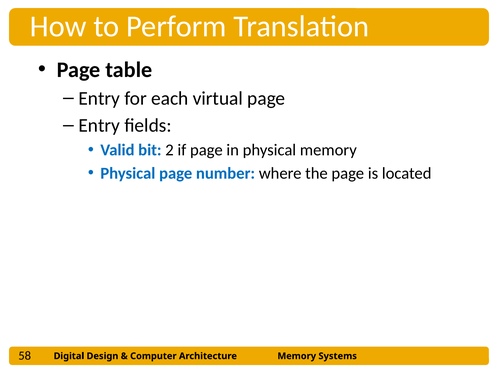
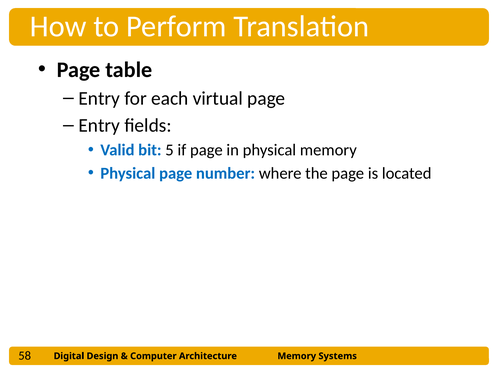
2: 2 -> 5 (170, 150)
